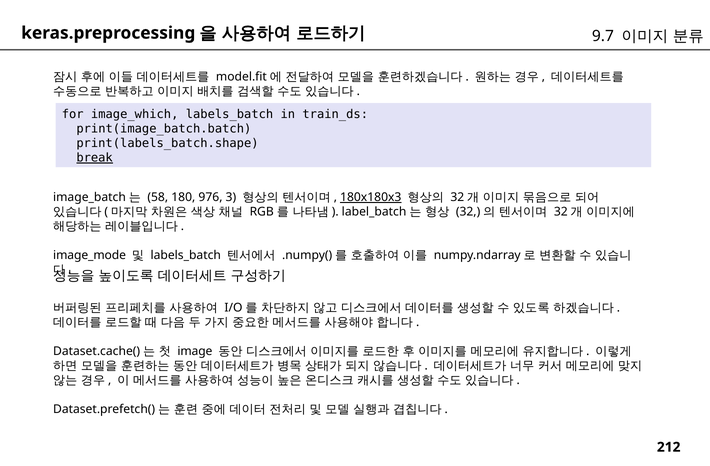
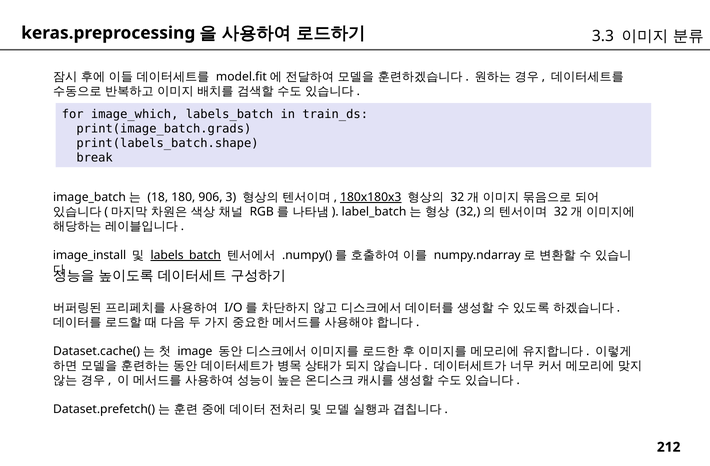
9.7: 9.7 -> 3.3 (603, 36)
print(image_batch.batch: print(image_batch.batch -> print(image_batch.grads (164, 129)
break underline: present -> none (95, 158)
58: 58 -> 18 (158, 197)
976: 976 -> 906 (211, 197)
image_mode: image_mode -> image_install (90, 255)
labels_batch underline: none -> present (186, 255)
